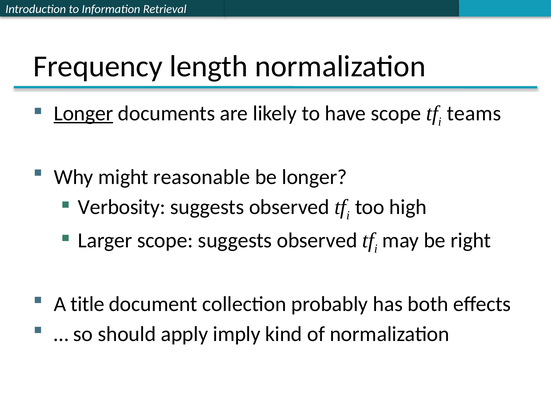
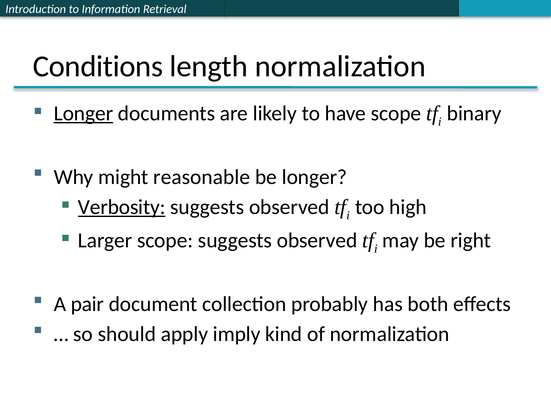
Frequency: Frequency -> Conditions (98, 66)
teams: teams -> binary (474, 114)
Verbosity underline: none -> present (122, 207)
title: title -> pair (87, 304)
